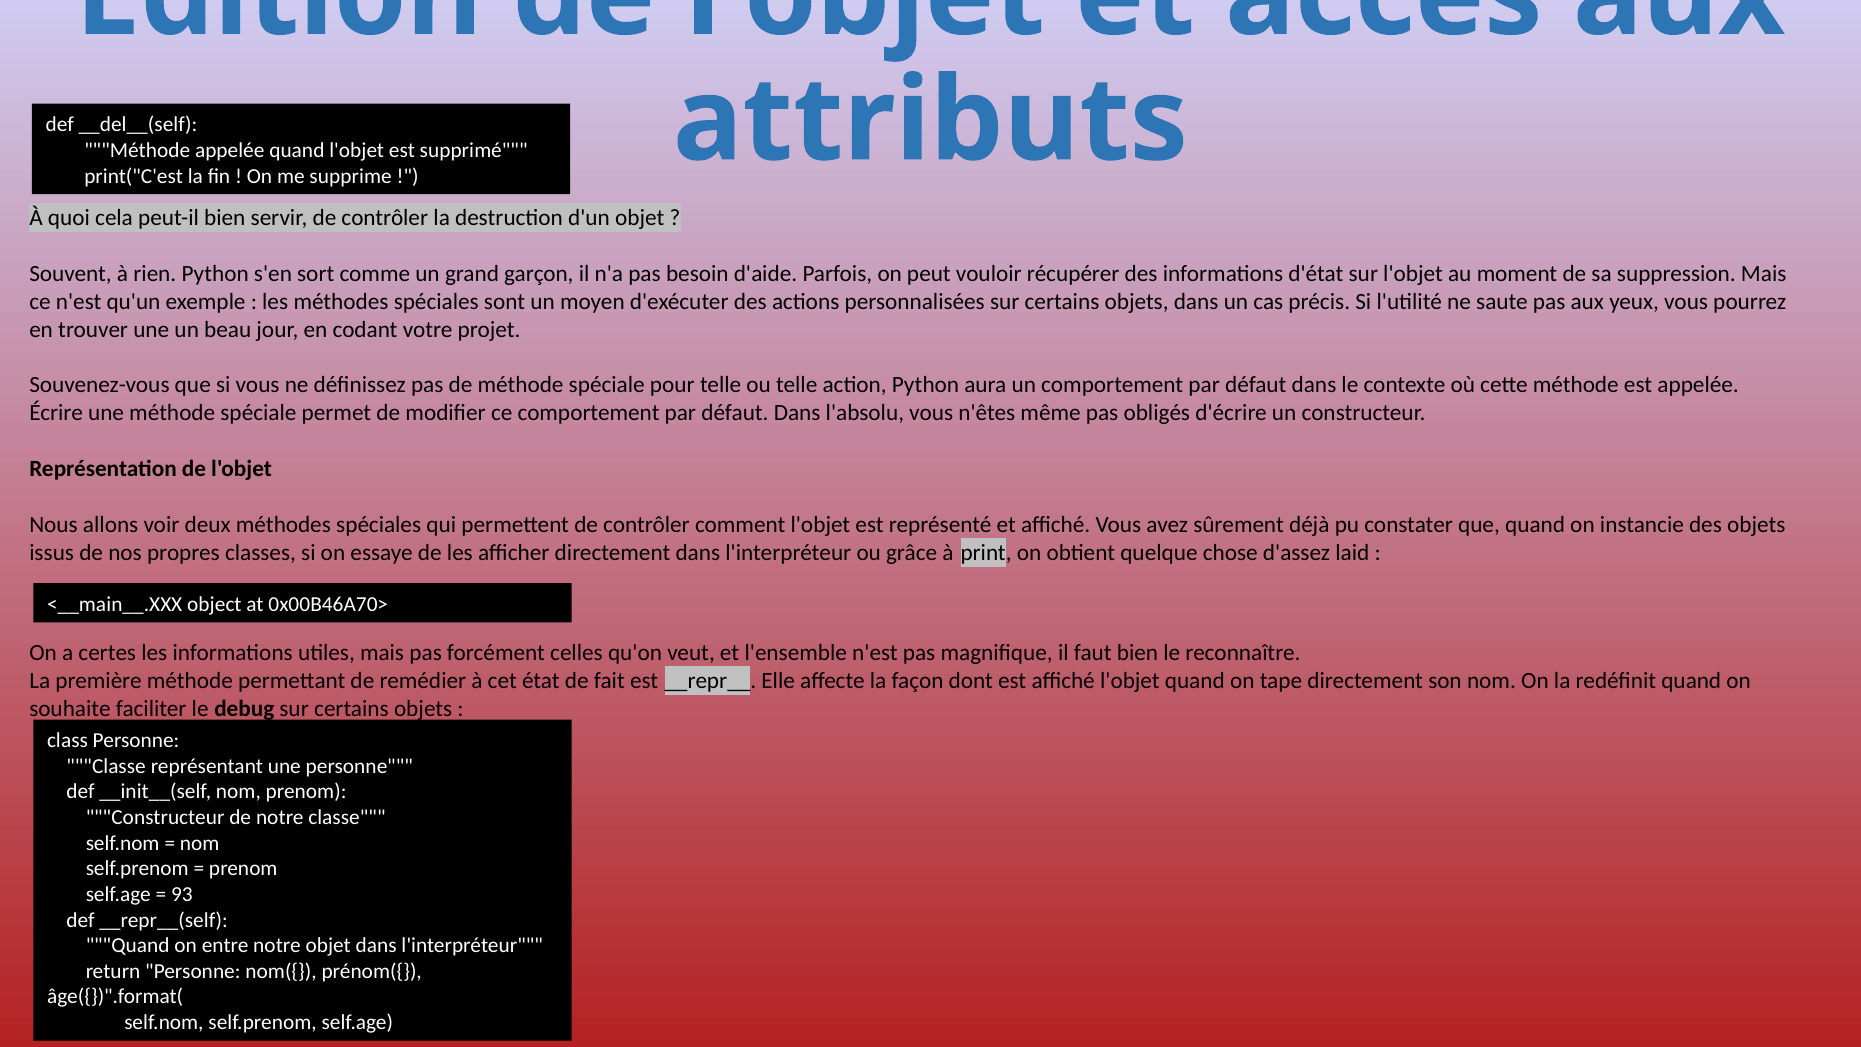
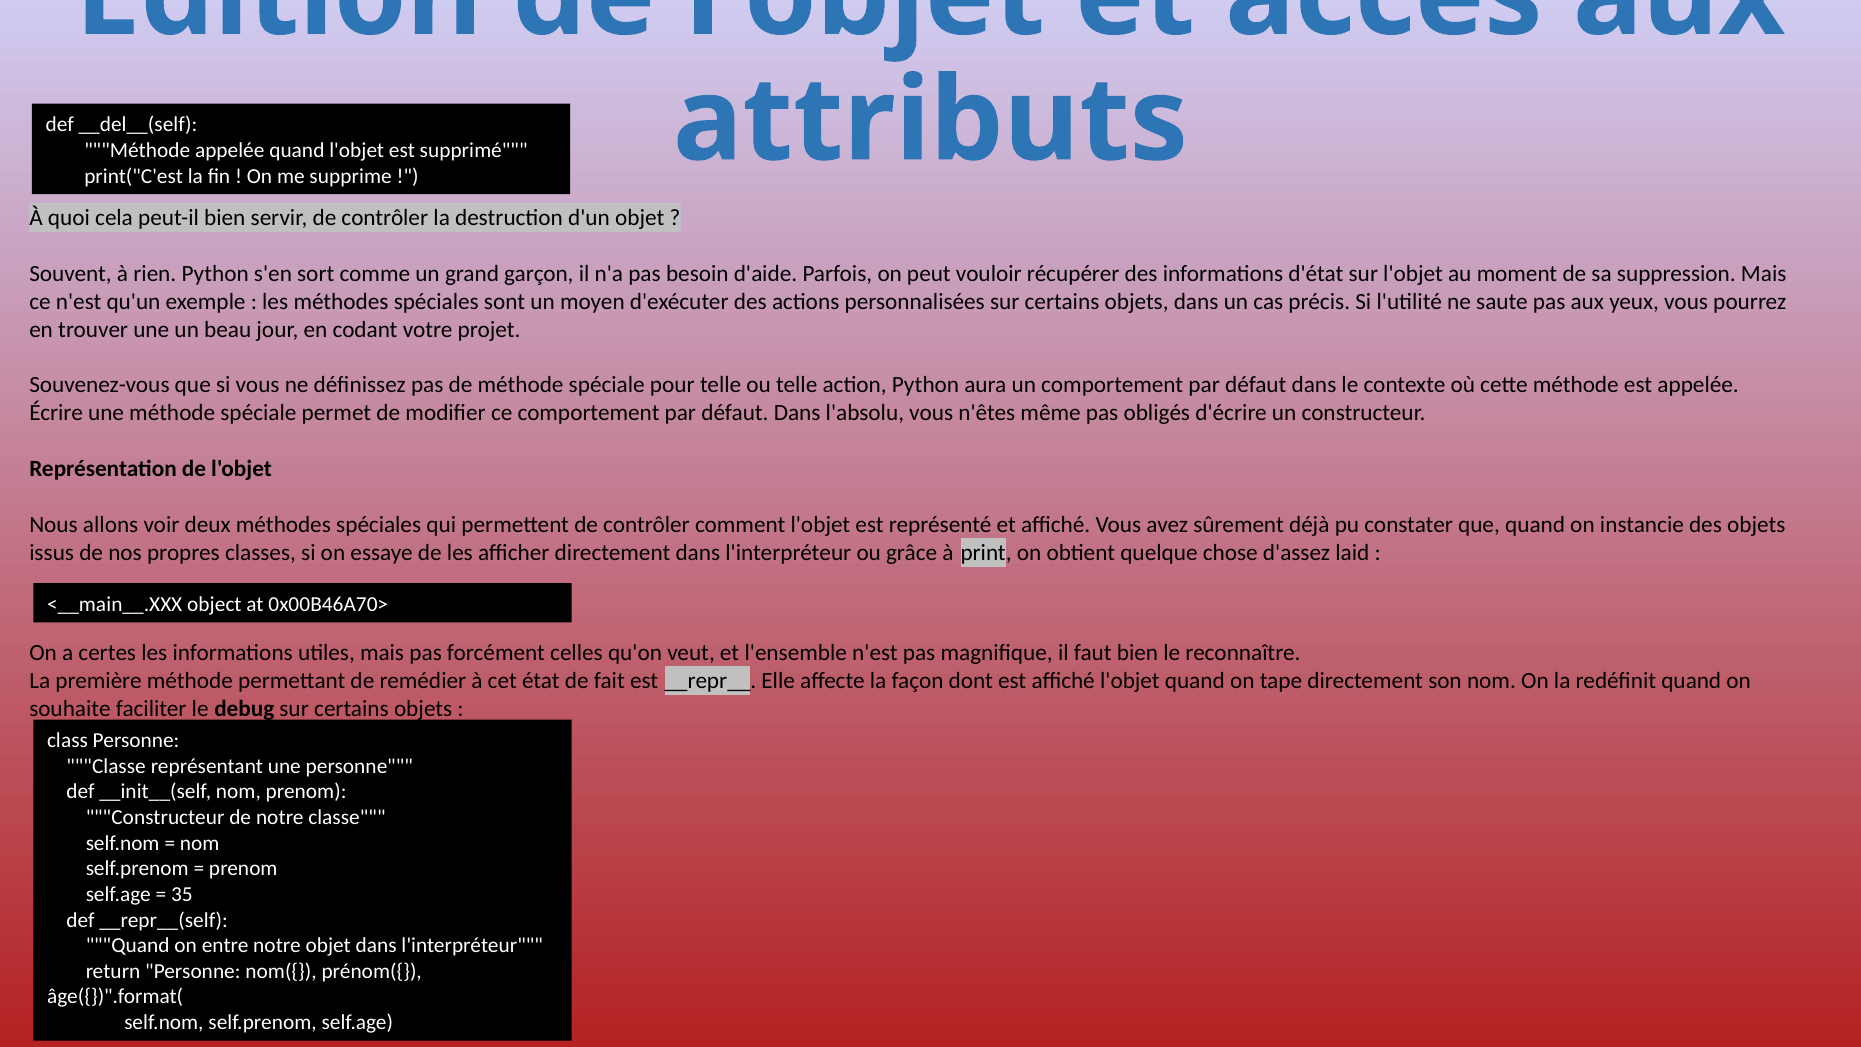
93: 93 -> 35 (182, 894)
